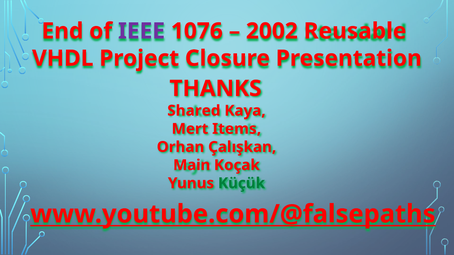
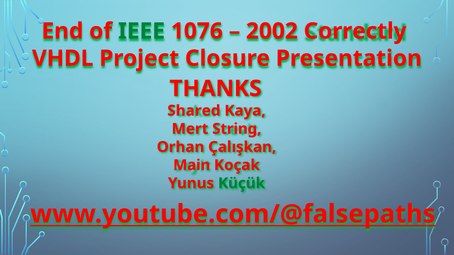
IEEE colour: purple -> green (142, 31)
Reusable: Reusable -> Correctly (355, 31)
Items: Items -> String (237, 129)
